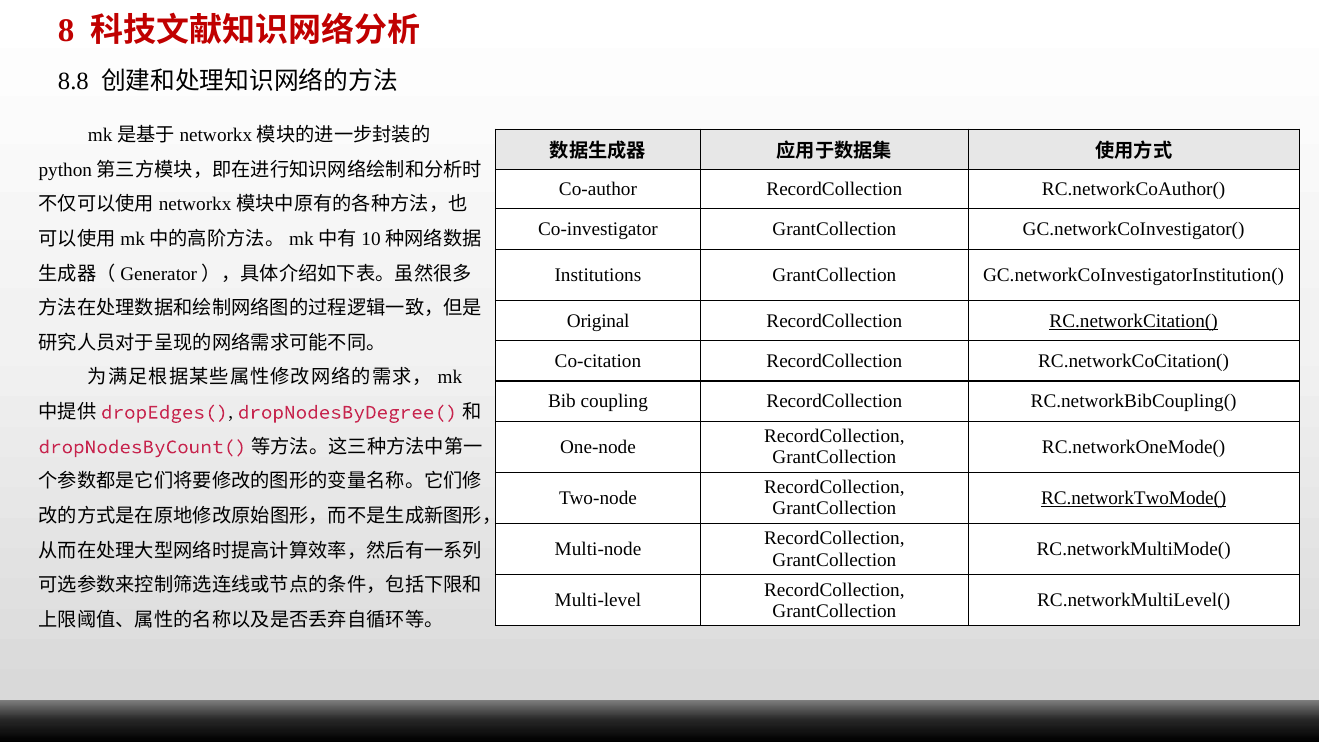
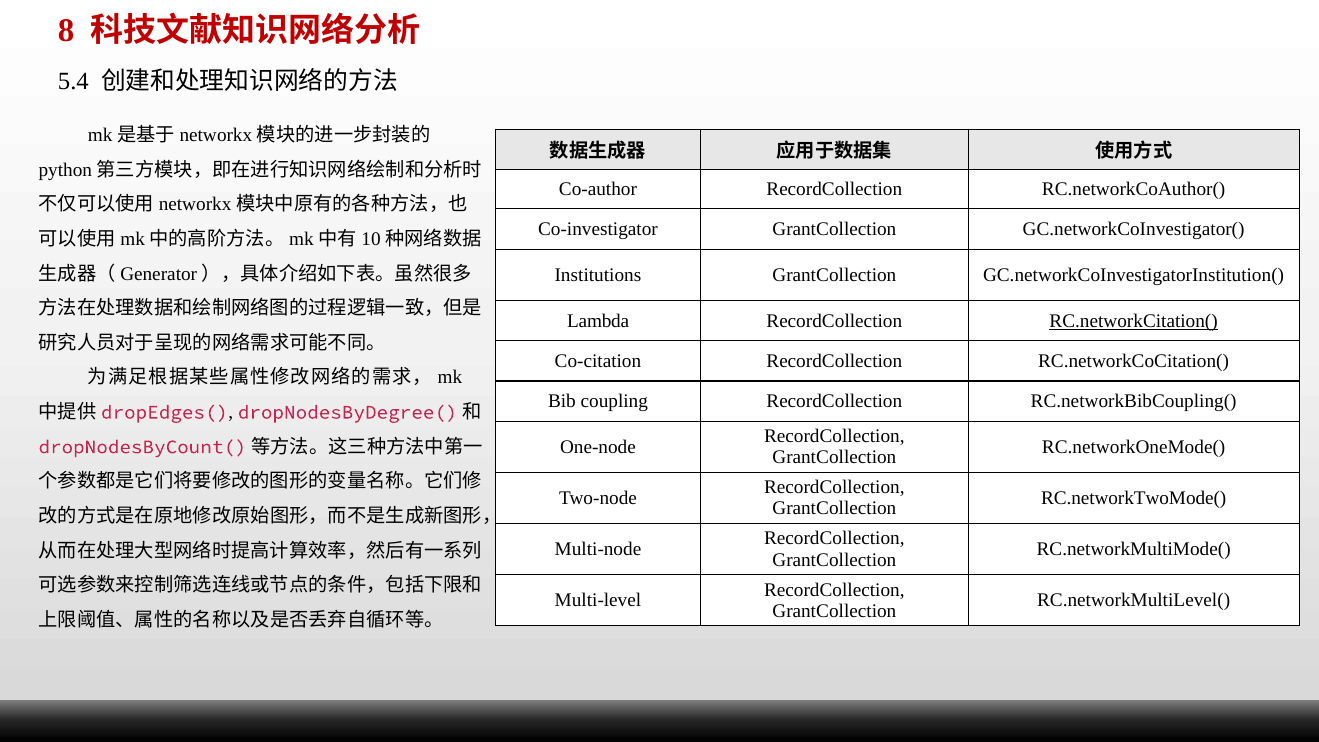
8.8: 8.8 -> 5.4 (73, 82)
Original: Original -> Lambda (598, 321)
RC.networkTwoMode( underline: present -> none (1134, 498)
